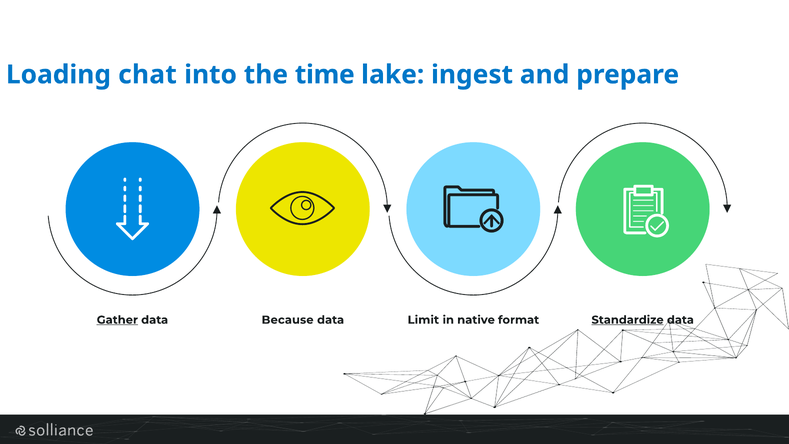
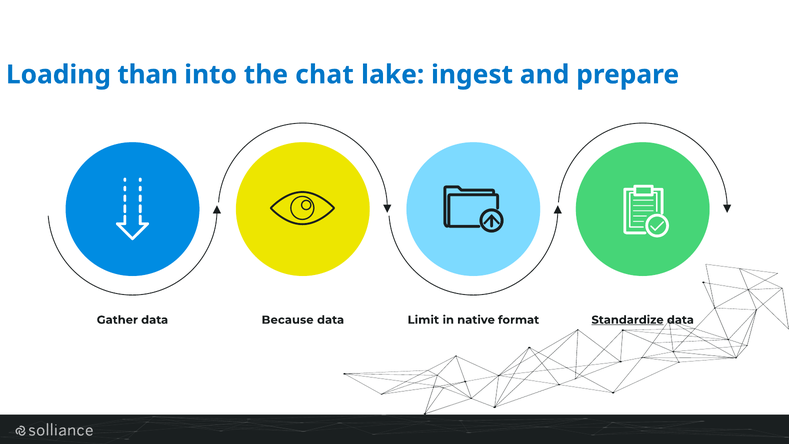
chat: chat -> than (148, 75)
time: time -> chat (325, 75)
Gather underline: present -> none (117, 320)
